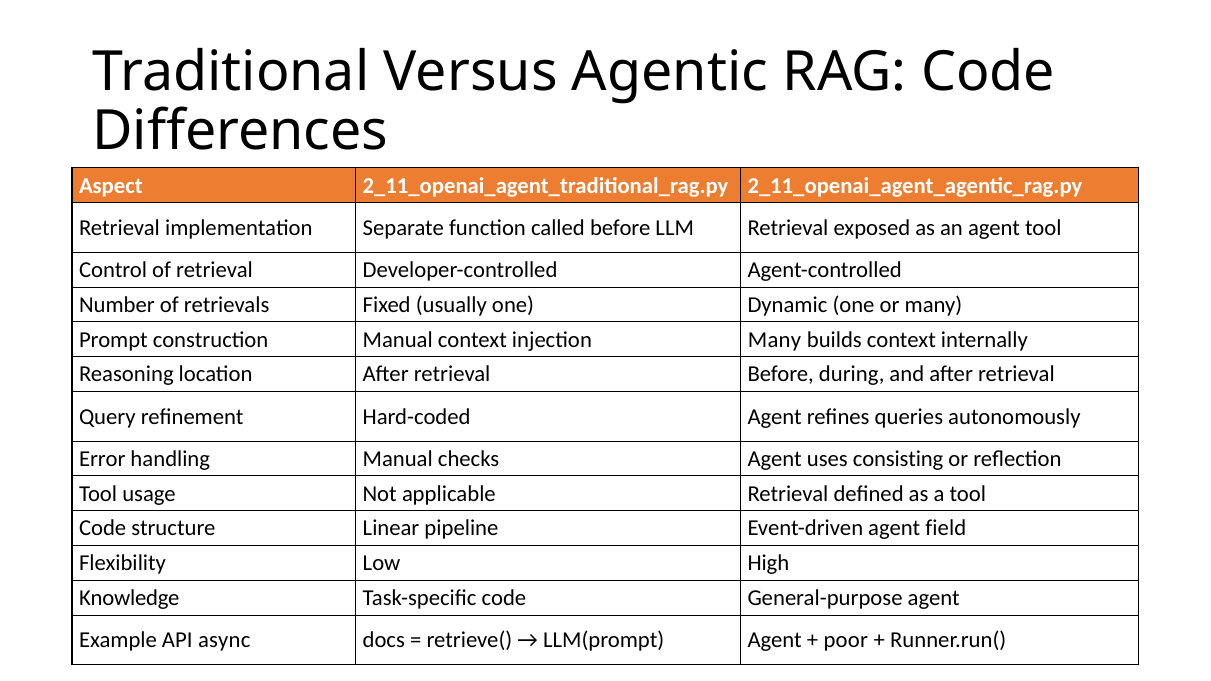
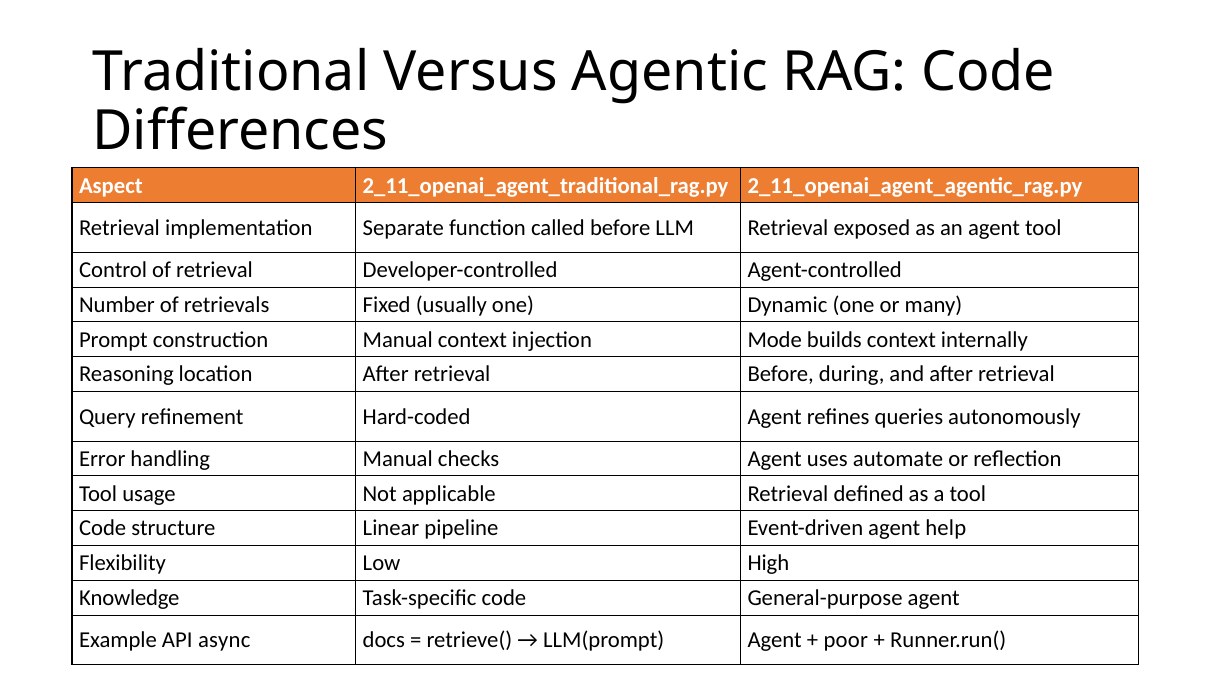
injection Many: Many -> Mode (775, 340)
consisting: consisting -> automate (898, 459)
field: field -> help (946, 529)
